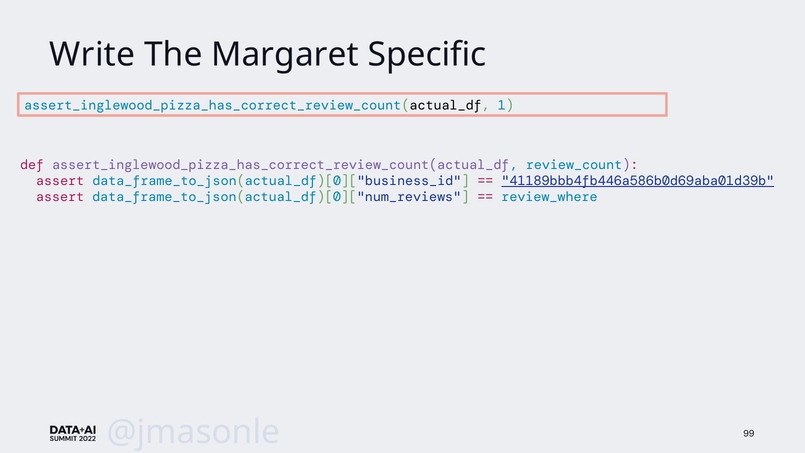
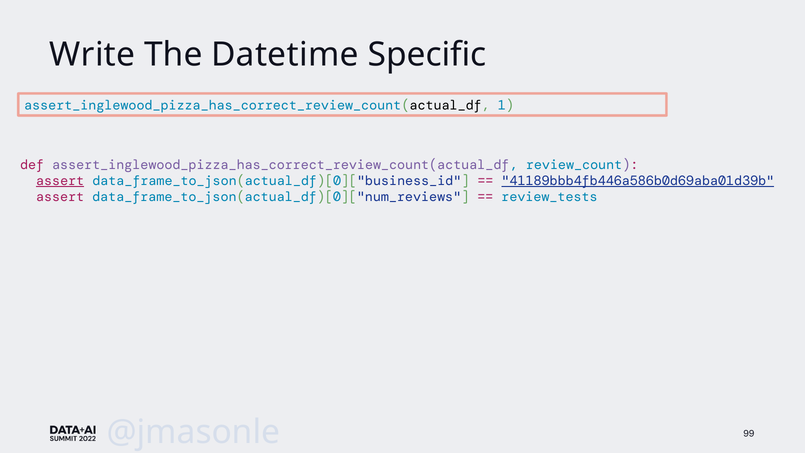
Margaret: Margaret -> Datetime (285, 54)
assert underline: none -> present (60, 181)
review_where: review_where -> review_tests (549, 197)
